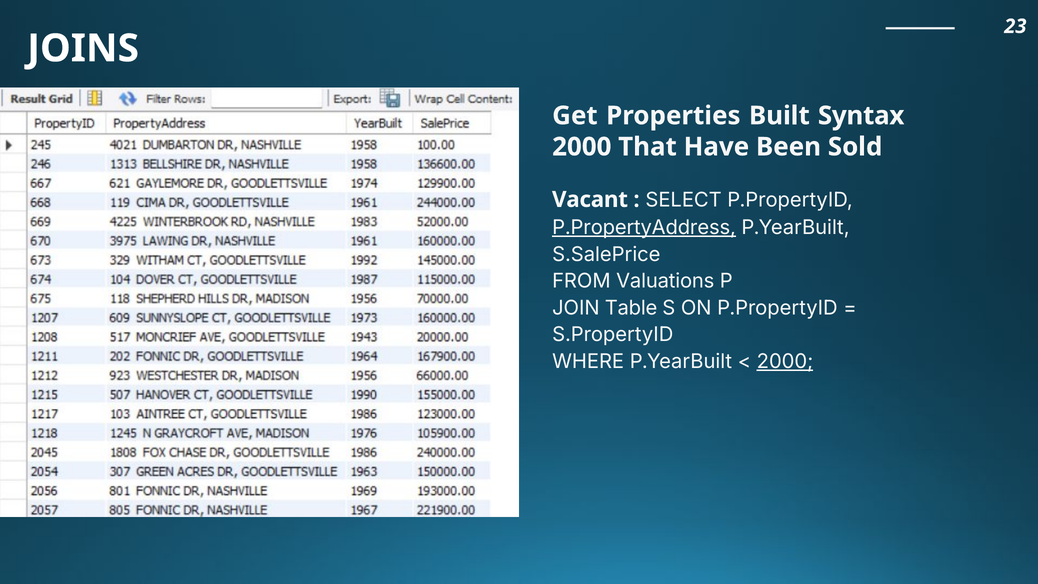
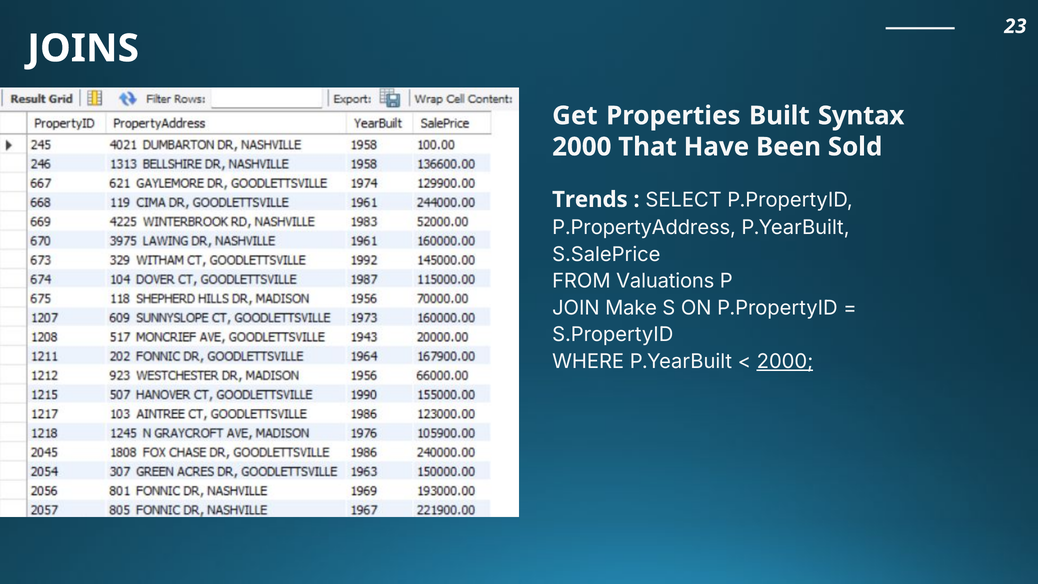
Vacant: Vacant -> Trends (590, 200)
P.PropertyAddress underline: present -> none (644, 227)
Table: Table -> Make (631, 308)
